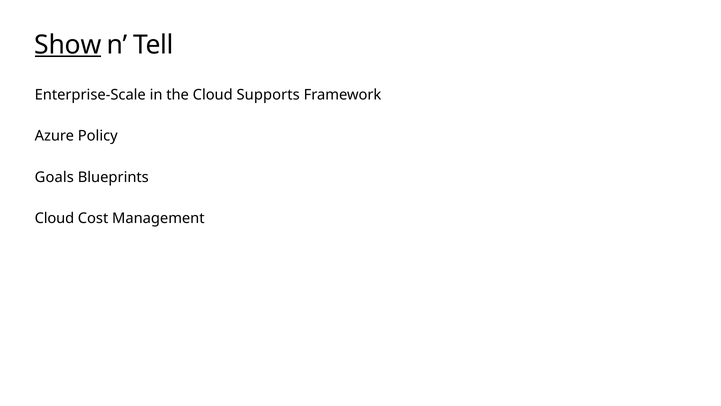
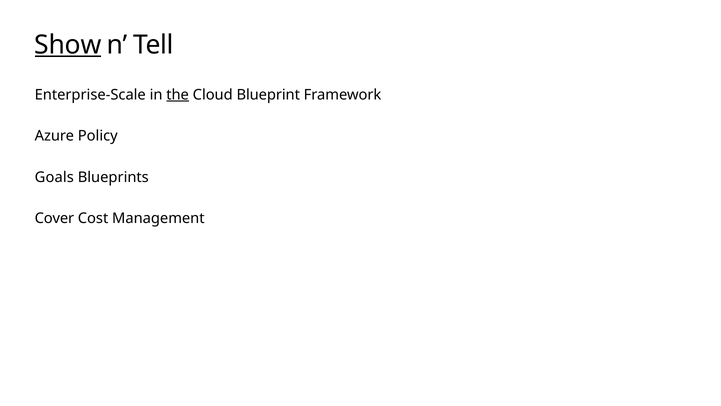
the underline: none -> present (178, 95)
Supports: Supports -> Blueprint (268, 95)
Cloud: Cloud -> Cover (54, 218)
